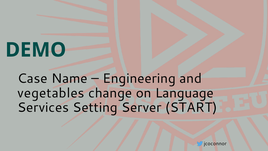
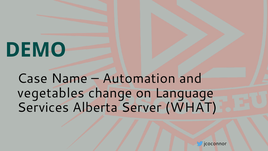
Engineering: Engineering -> Automation (139, 78)
Setting: Setting -> Alberta (95, 107)
START: START -> WHAT (191, 107)
